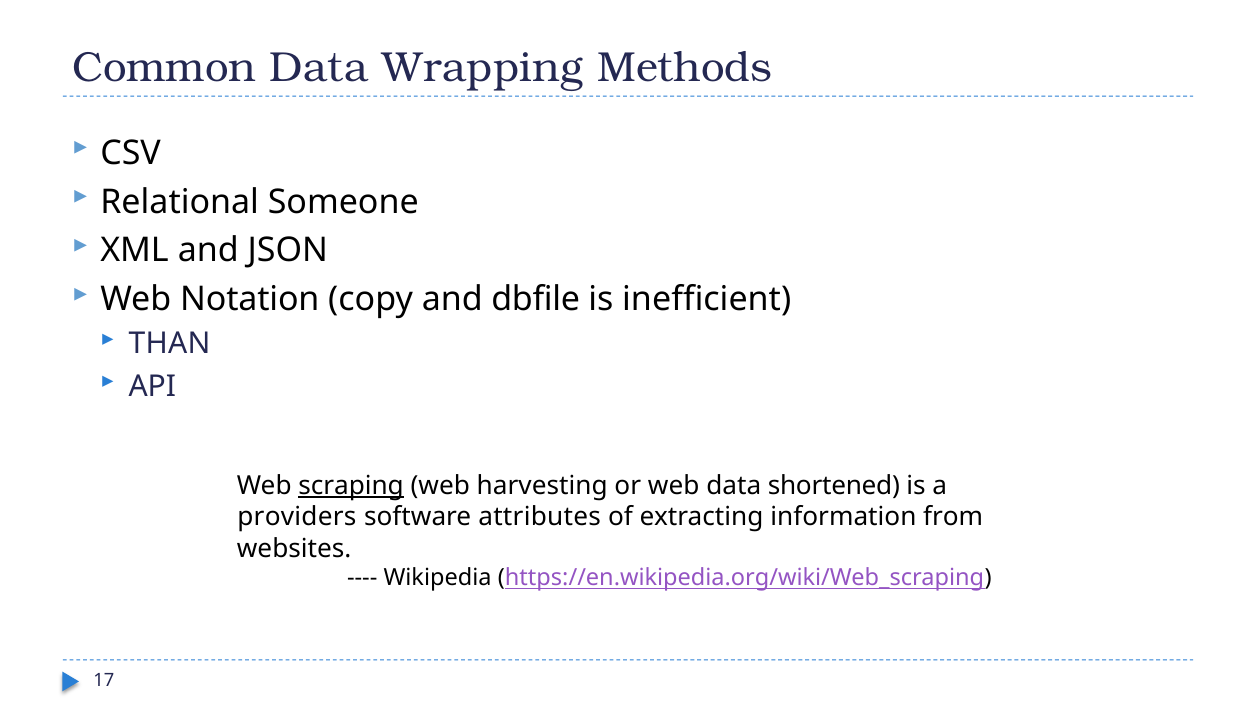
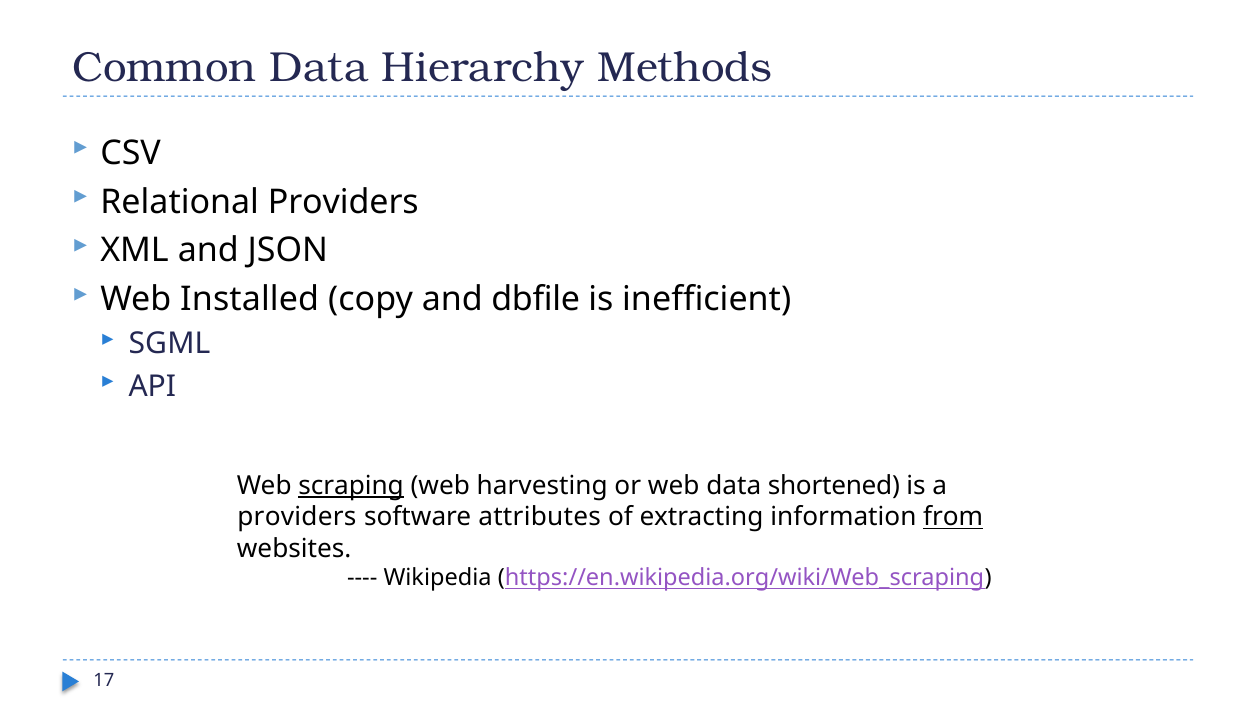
Wrapping: Wrapping -> Hierarchy (483, 68)
Relational Someone: Someone -> Providers (343, 202)
Notation: Notation -> Installed (250, 299)
THAN: THAN -> SGML (170, 344)
from underline: none -> present (953, 517)
